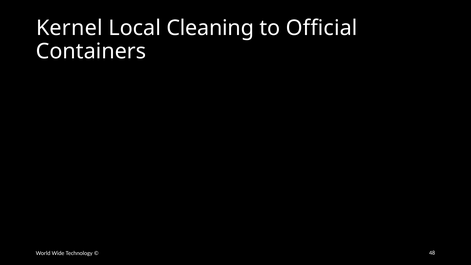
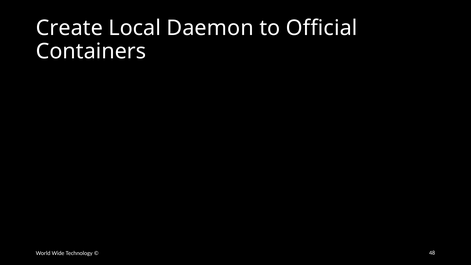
Kernel: Kernel -> Create (69, 28)
Cleaning: Cleaning -> Daemon (210, 28)
